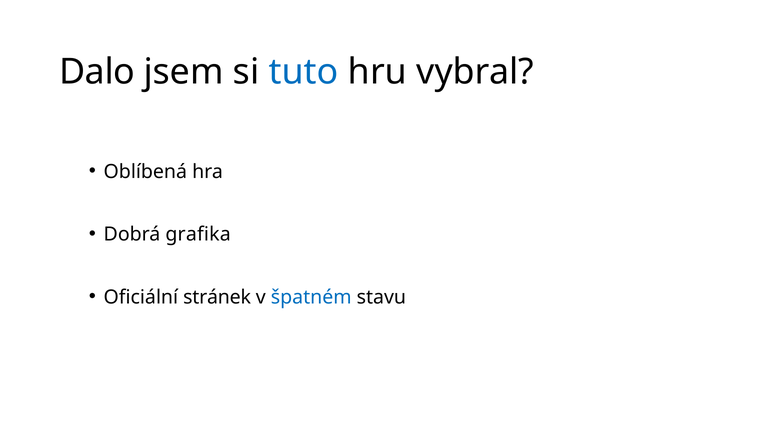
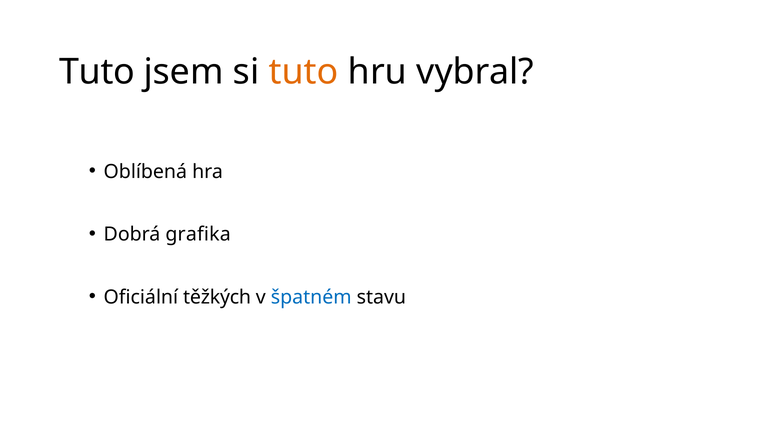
Dalo: Dalo -> Tuto (97, 72)
tuto colour: blue -> orange (304, 72)
stránek: stránek -> těžkých (217, 297)
